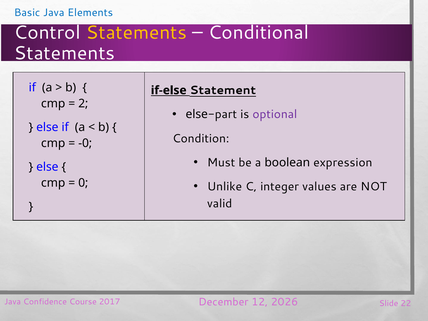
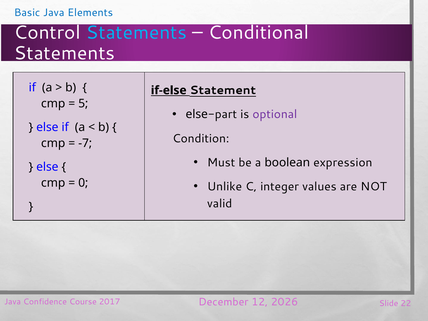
Statements colour: yellow -> light blue (136, 33)
2: 2 -> 5 (83, 104)
-0: -0 -> -7 (85, 143)
